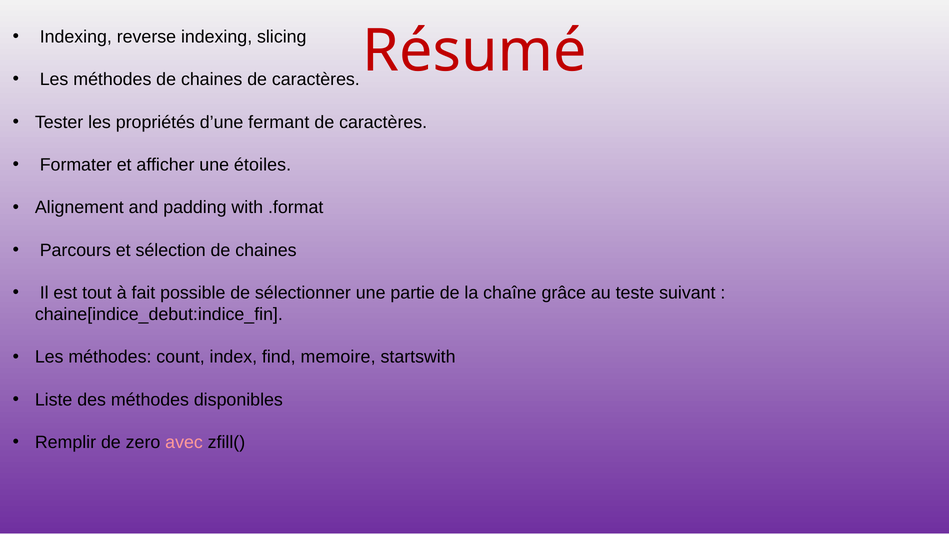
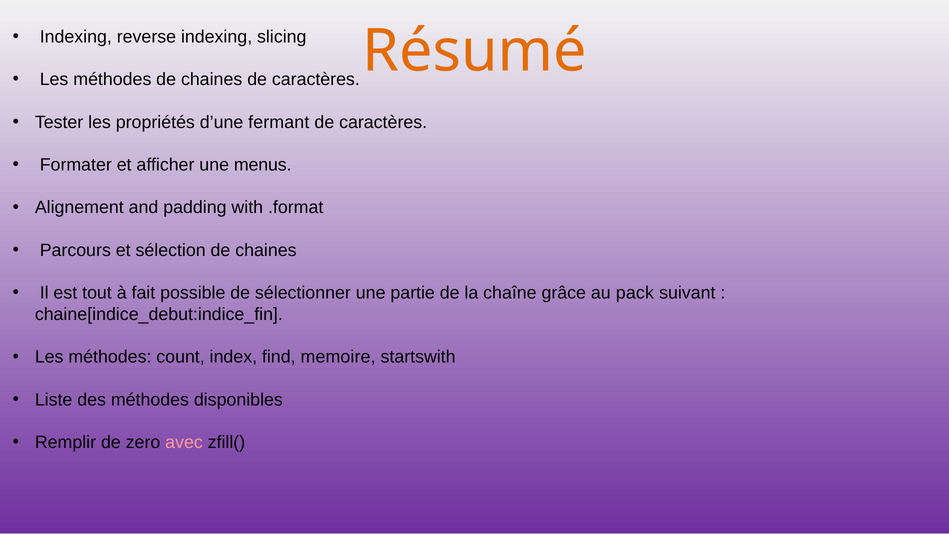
Résumé colour: red -> orange (474, 51)
étoiles: étoiles -> menus (263, 165)
teste: teste -> pack (635, 293)
